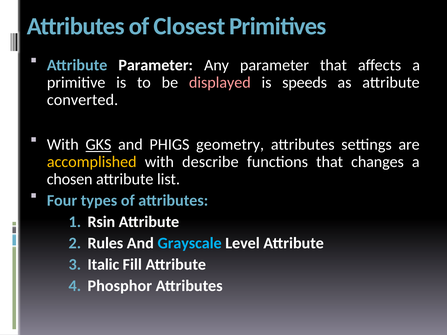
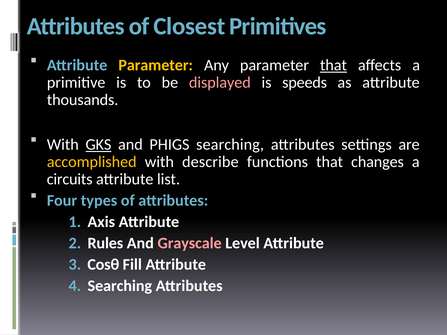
Parameter colour: white -> yellow (156, 65)
that underline: none -> present (333, 65)
converted: converted -> thousands (83, 100)
PHIGS geometry: geometry -> searching (230, 145)
chosen: chosen -> circuits (70, 179)
Rsin: Rsin -> Axis (101, 222)
Grayscale colour: light blue -> pink (190, 243)
Italic: Italic -> Cosθ (103, 265)
Phosphor: Phosphor -> Searching (120, 286)
